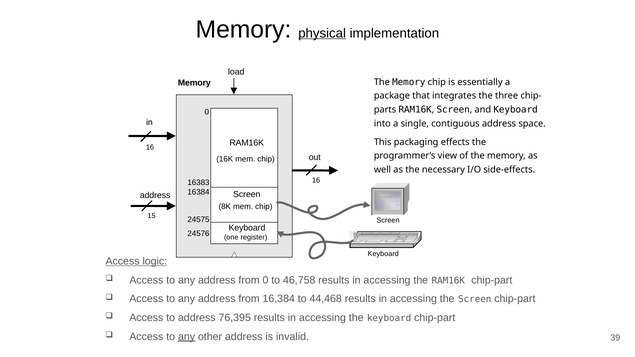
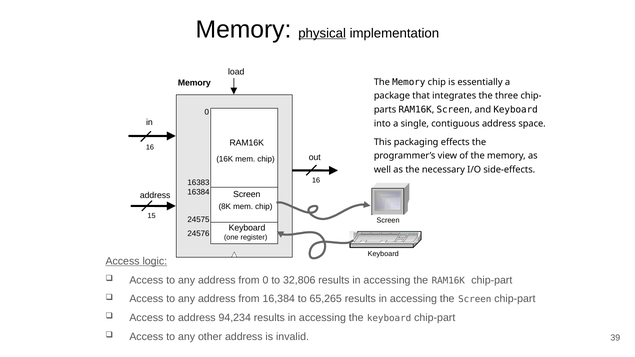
46,758: 46,758 -> 32,806 (299, 280)
44,468: 44,468 -> 65,265 (326, 299)
76,395: 76,395 -> 94,234 (235, 318)
any underline: present -> none (187, 337)
